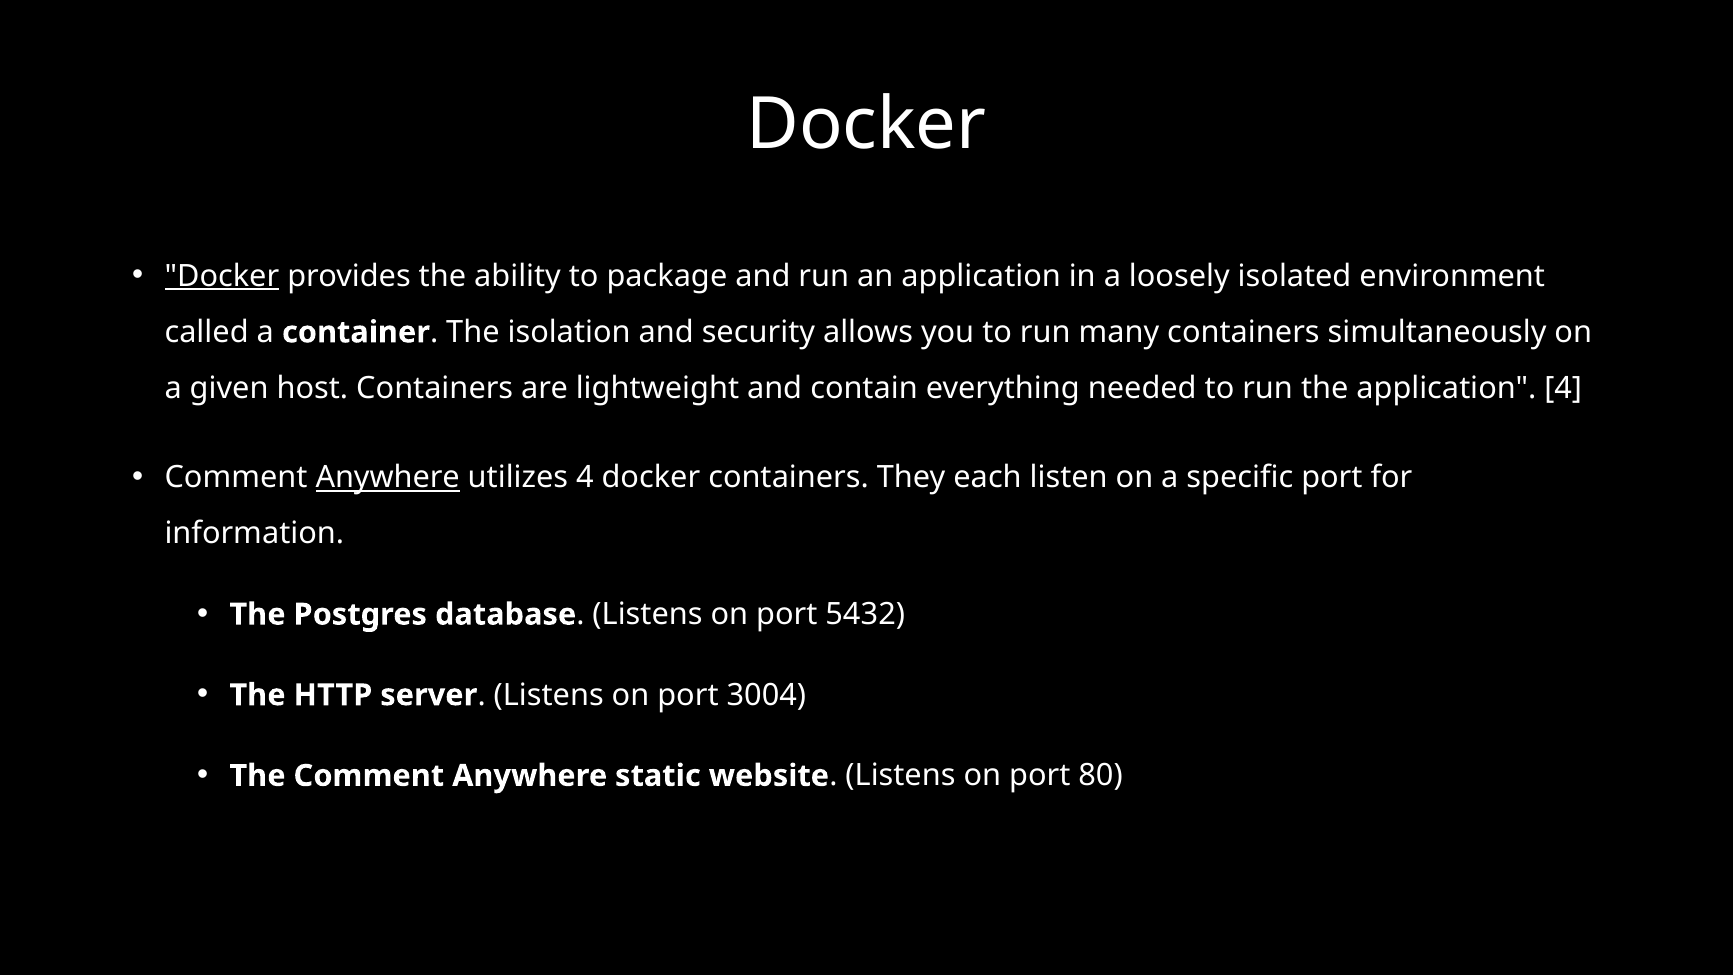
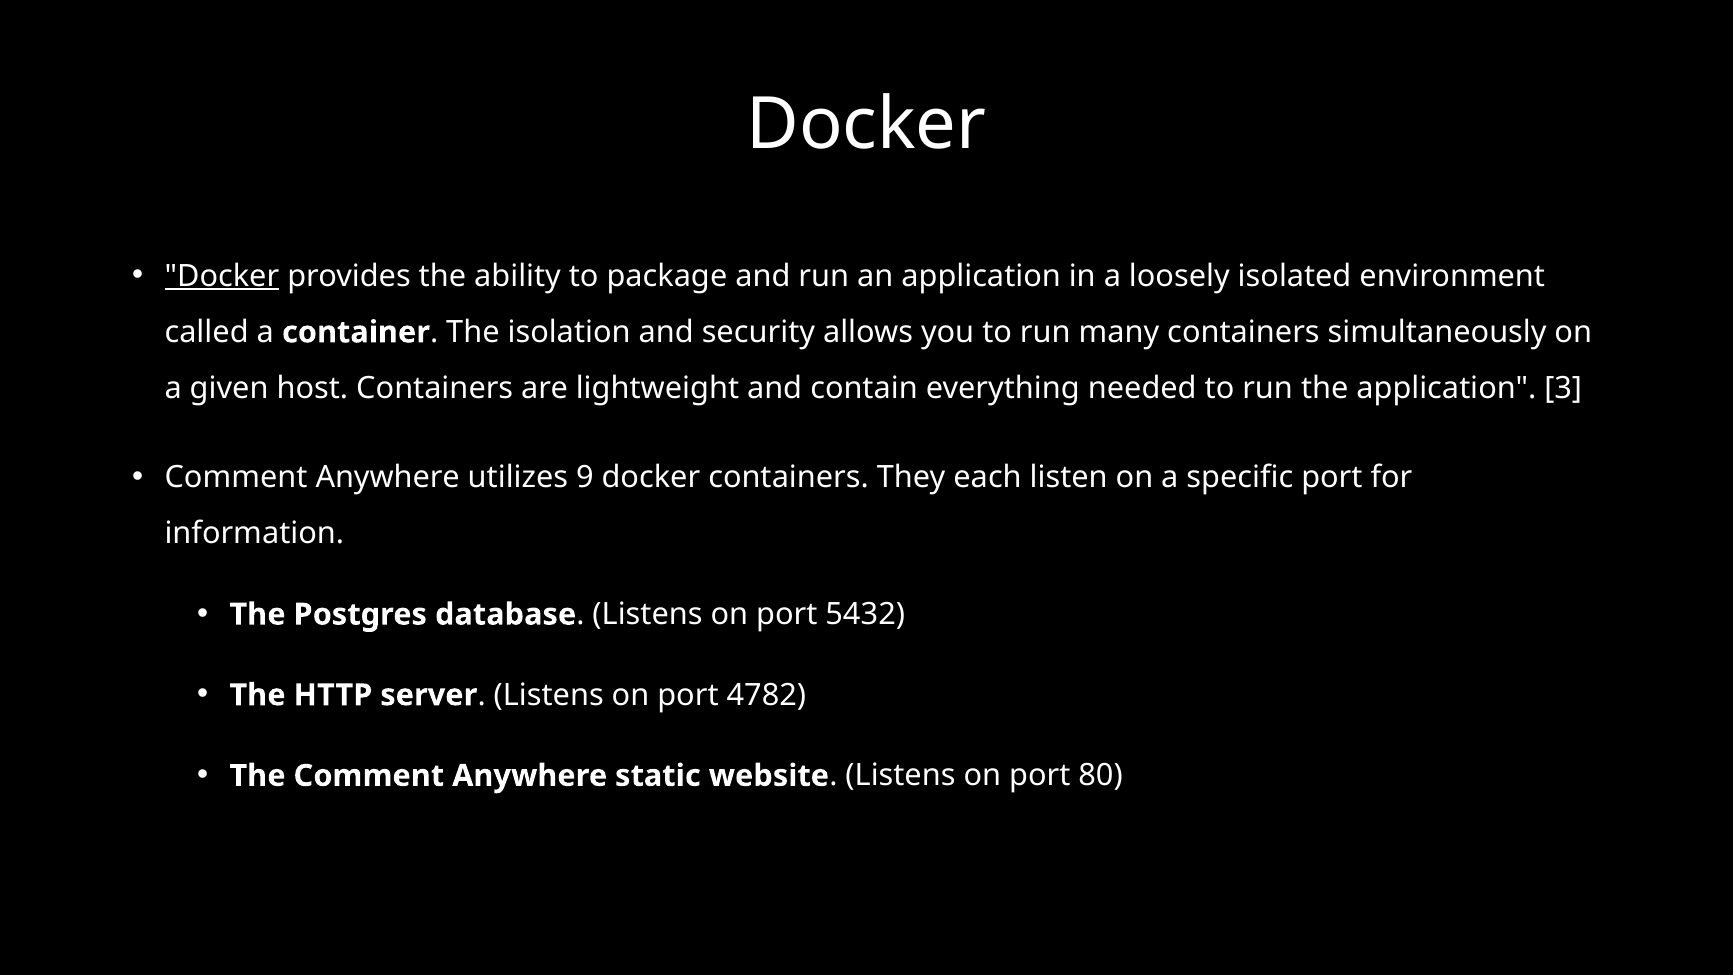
application 4: 4 -> 3 (1563, 389)
Anywhere underline: present -> none (388, 477)
utilizes 4: 4 -> 9 (585, 477)
3004: 3004 -> 4782 (766, 695)
